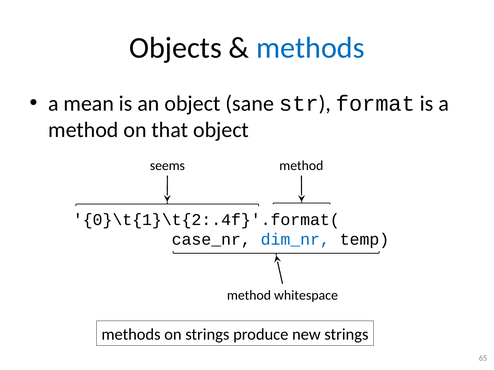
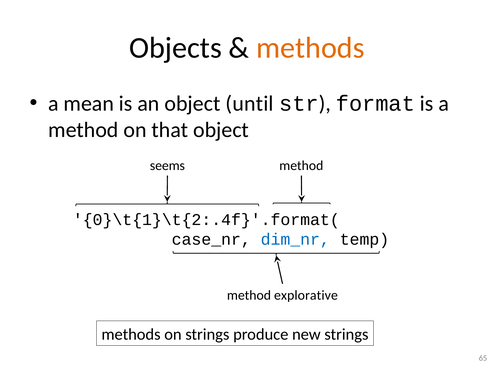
methods colour: blue -> orange (310, 48)
sane: sane -> until (250, 104)
whitespace: whitespace -> explorative (306, 296)
